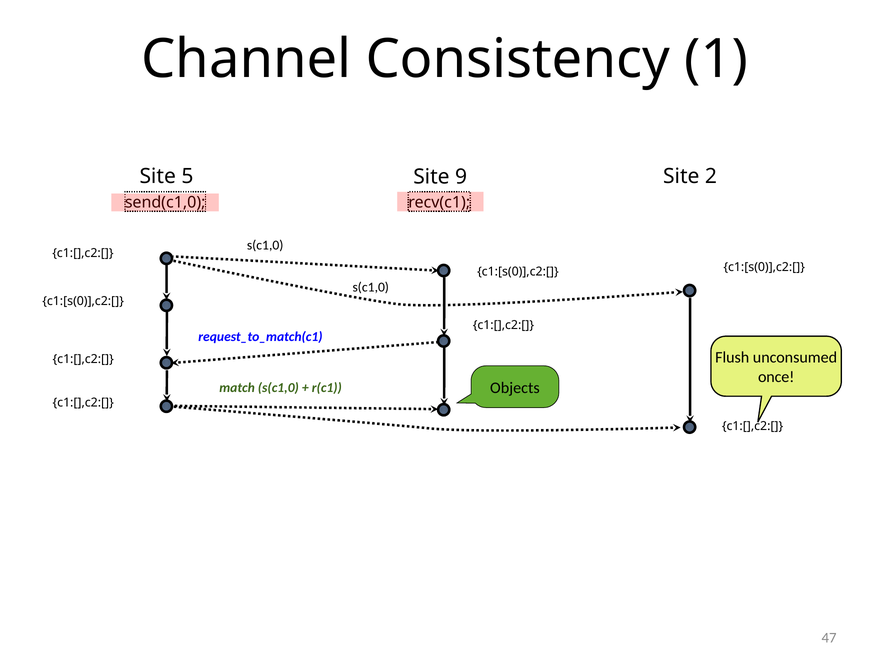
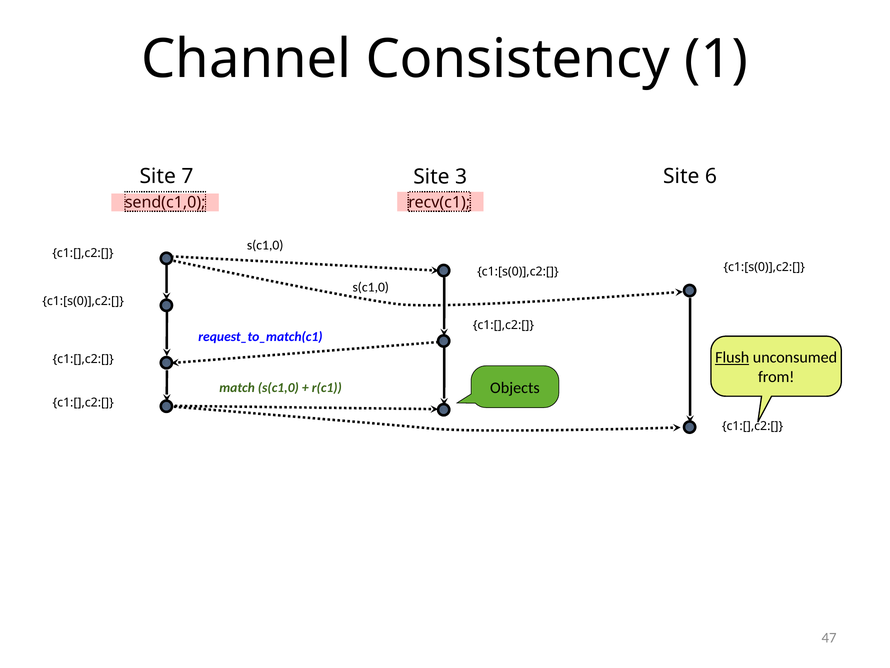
5: 5 -> 7 (187, 176)
9: 9 -> 3 (461, 177)
2: 2 -> 6 (711, 176)
Flush underline: none -> present (732, 357)
once: once -> from (776, 377)
